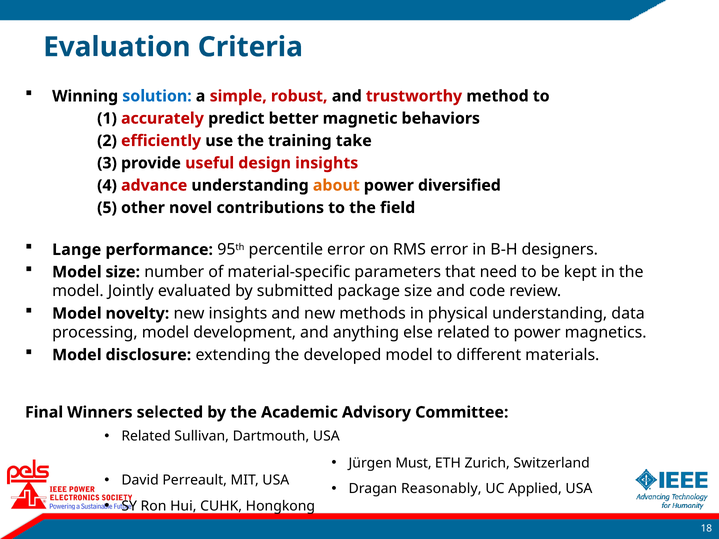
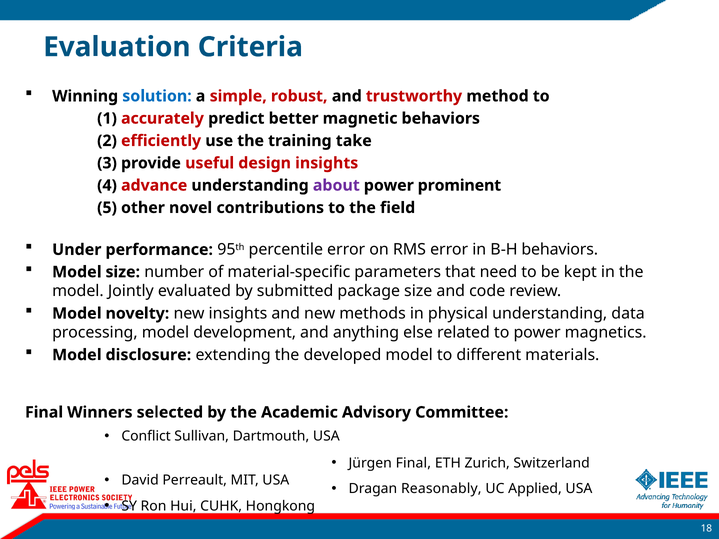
about colour: orange -> purple (336, 185)
diversified: diversified -> prominent (459, 185)
Lange: Lange -> Under (77, 250)
B-H designers: designers -> behaviors (560, 250)
Related: Related -> Conflict (146, 437)
Jürgen Must: Must -> Final (413, 463)
